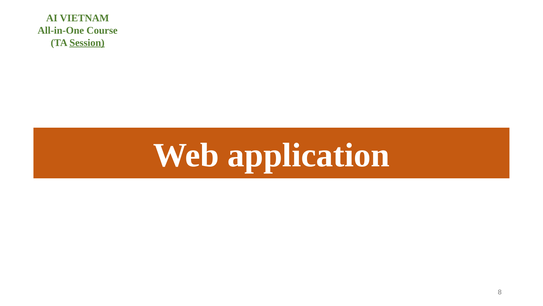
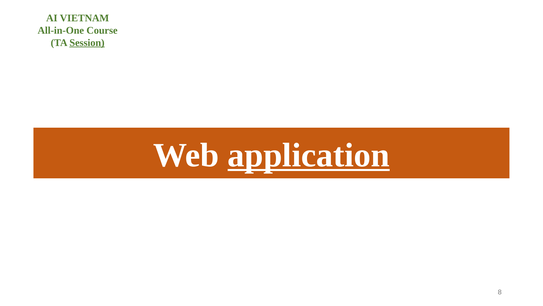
application underline: none -> present (309, 155)
